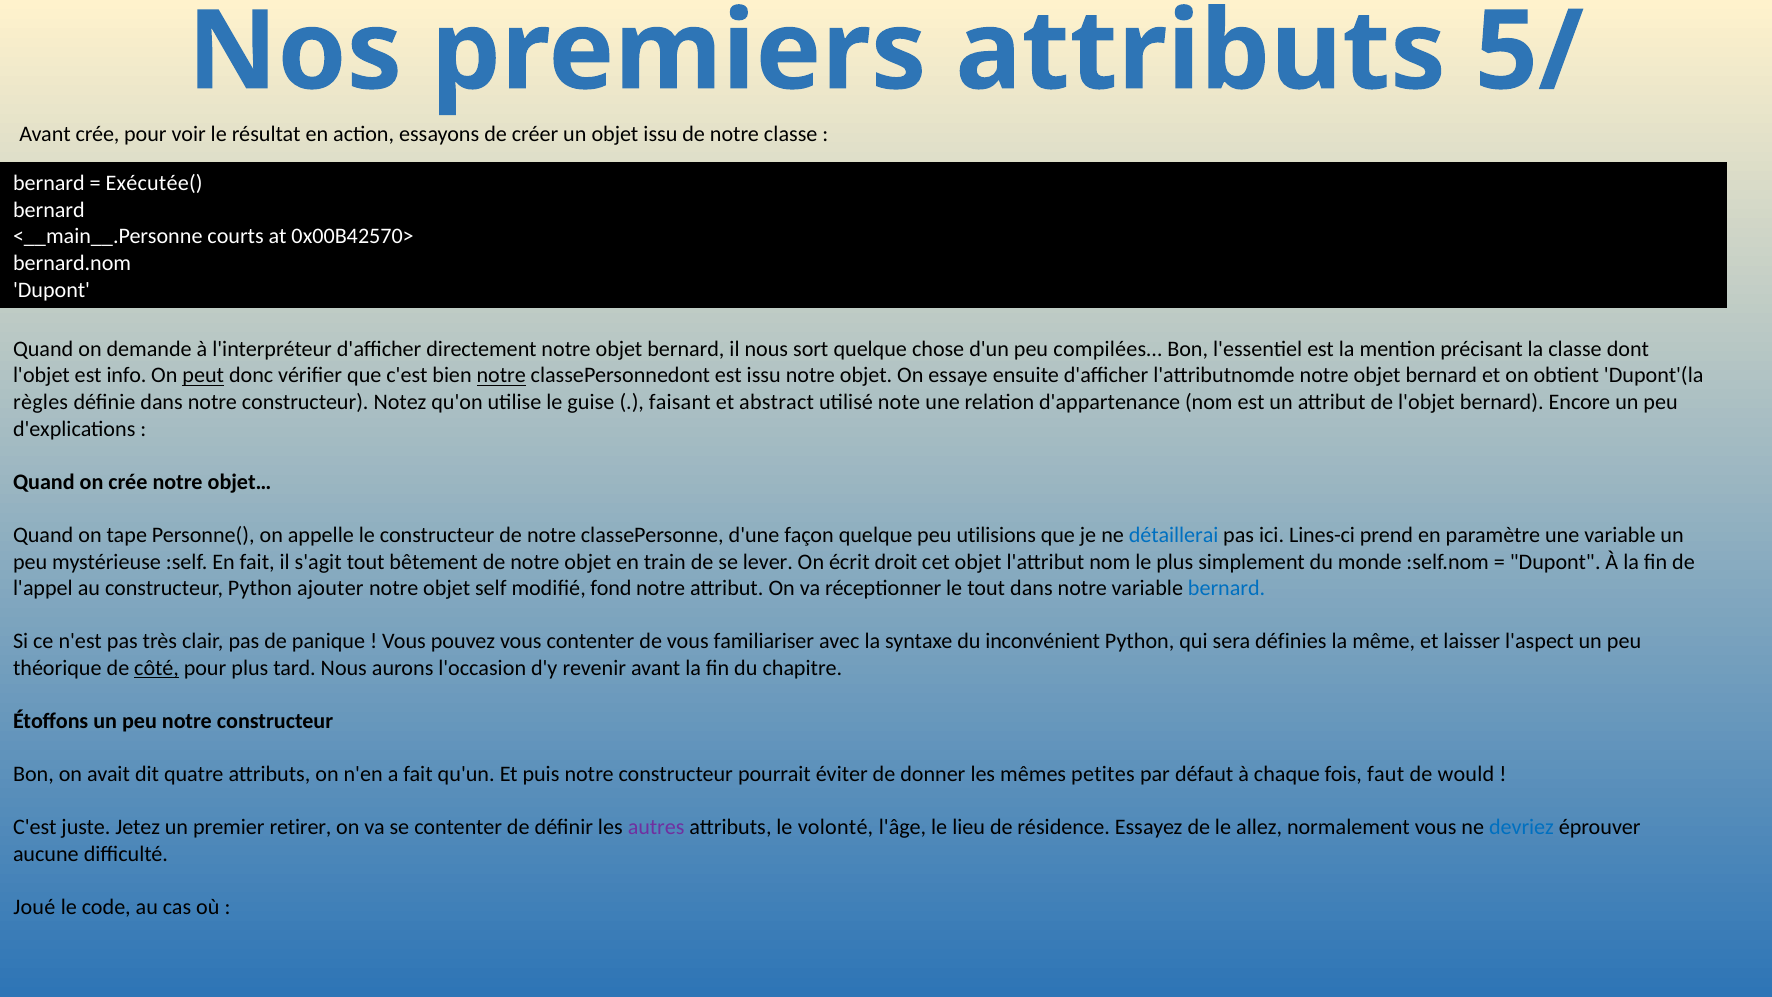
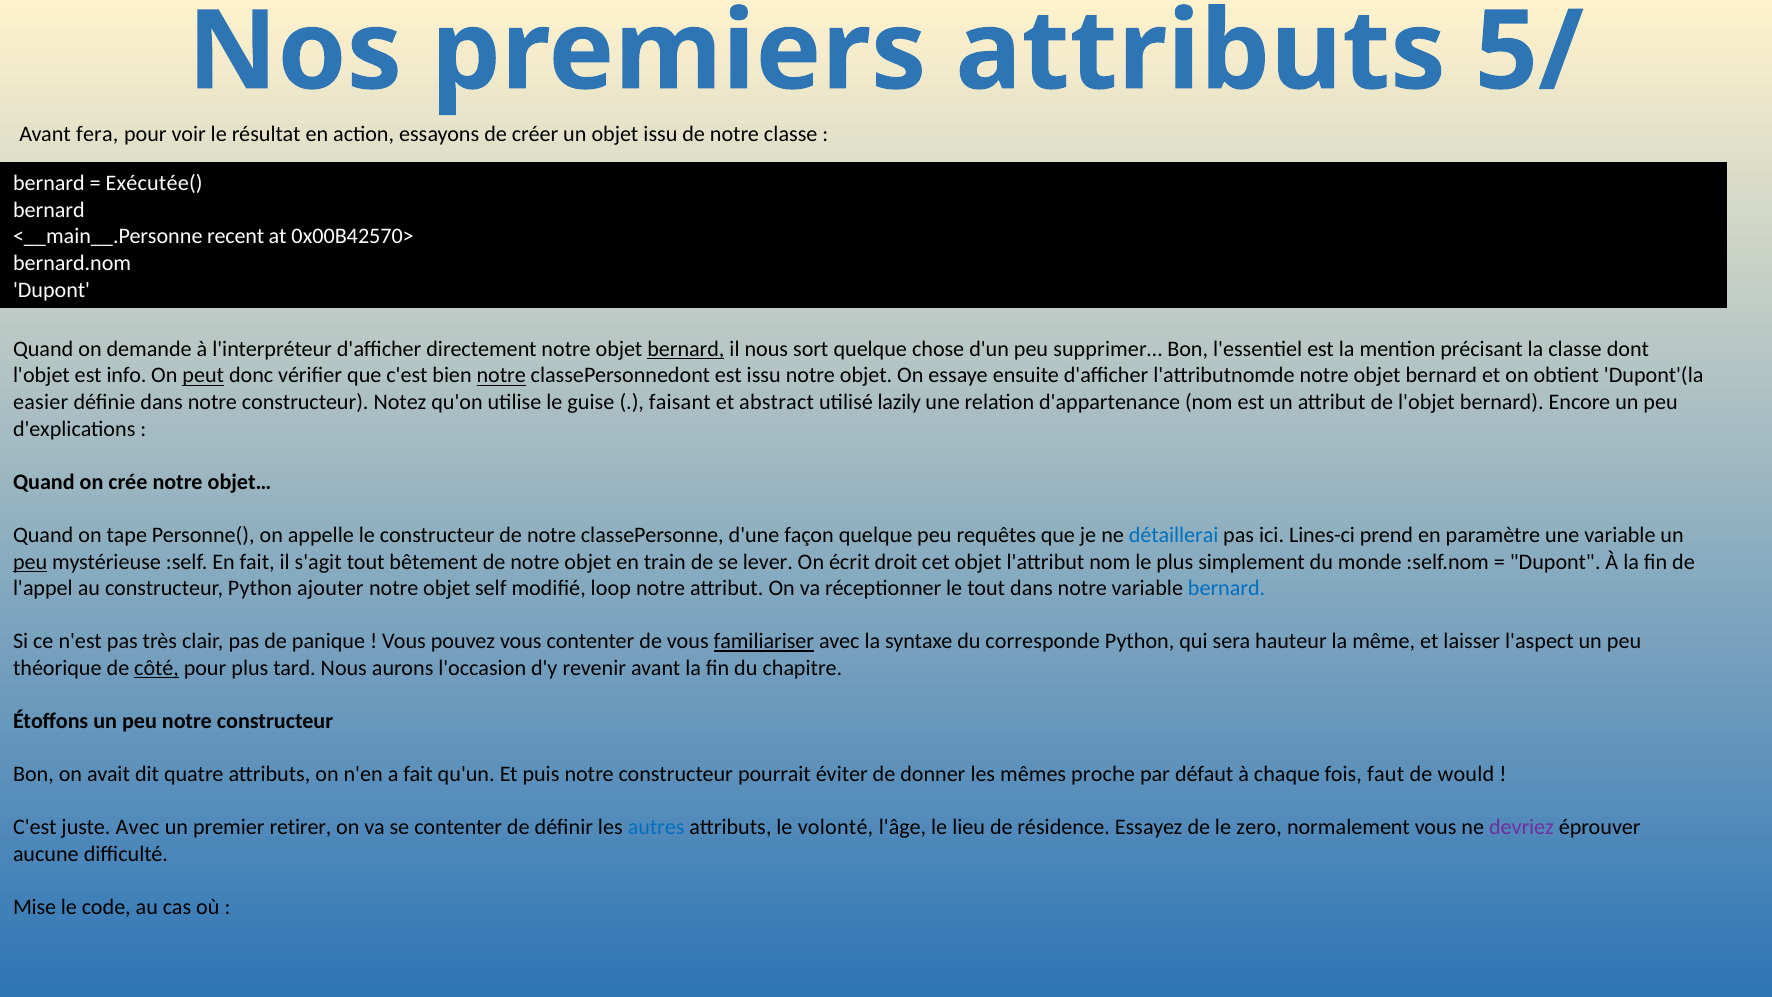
Avant crée: crée -> fera (97, 134)
courts: courts -> recent (236, 237)
bernard underline: none -> present (686, 349)
compilées…: compilées… -> supprimer… (1108, 349)
règles: règles -> easier (41, 402)
note: note -> lazily (899, 402)
utilisions: utilisions -> requêtes (996, 535)
peu underline: none -> present (30, 562)
fond: fond -> loop (611, 588)
familiariser underline: none -> present (764, 641)
inconvénient: inconvénient -> corresponde (1043, 641)
définies: définies -> hauteur (1291, 641)
petites: petites -> proche (1103, 774)
juste Jetez: Jetez -> Avec (138, 827)
autres colour: purple -> blue (656, 827)
allez: allez -> zero (1259, 827)
devriez colour: blue -> purple (1521, 827)
Joué: Joué -> Mise (35, 907)
